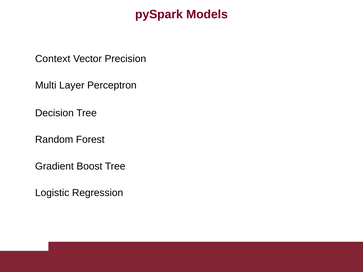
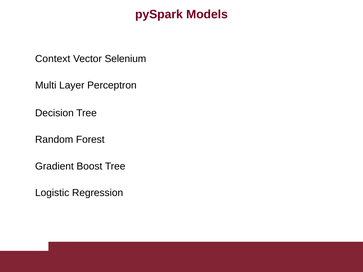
Precision: Precision -> Selenium (125, 59)
